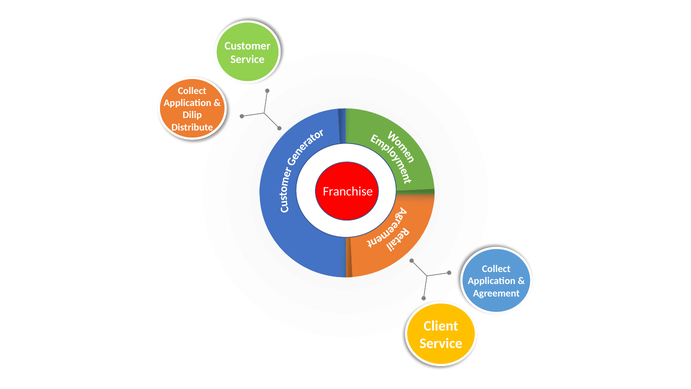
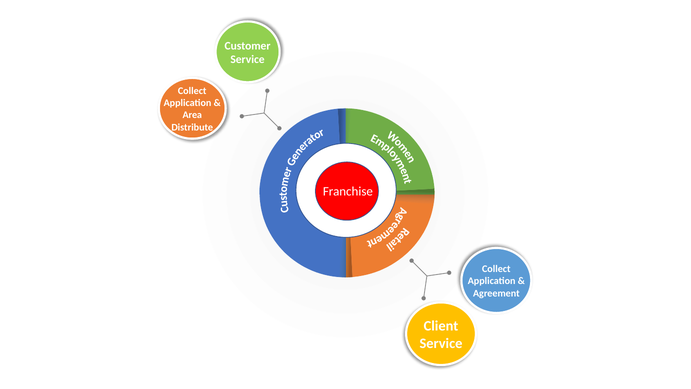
Dilip: Dilip -> Area (192, 115)
